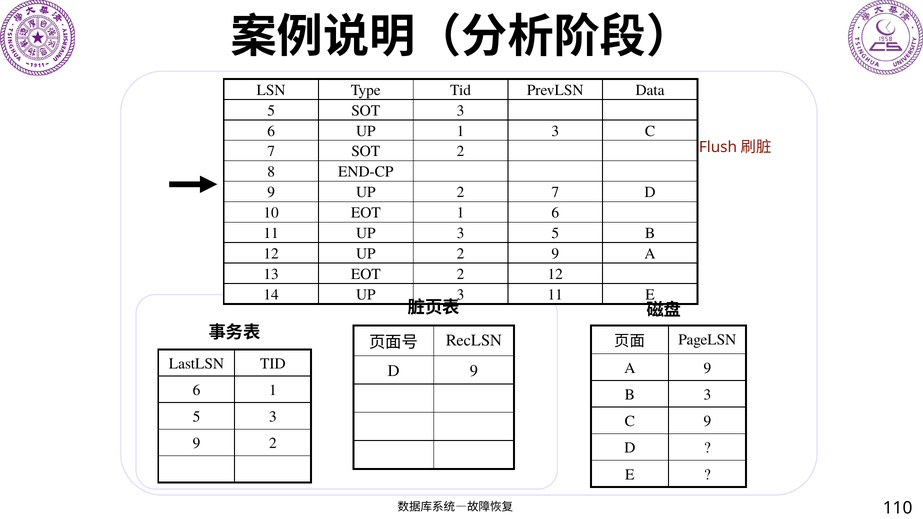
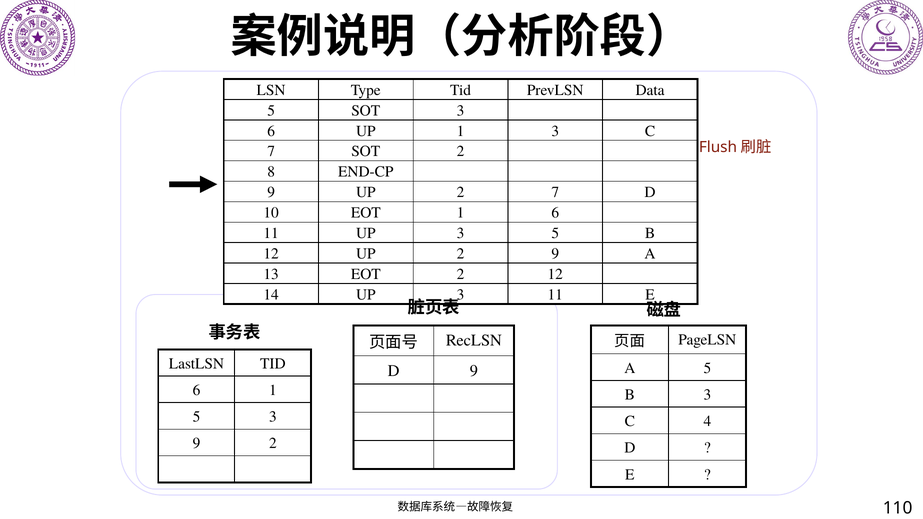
A 9: 9 -> 5 (707, 368)
C 9: 9 -> 4 (707, 421)
